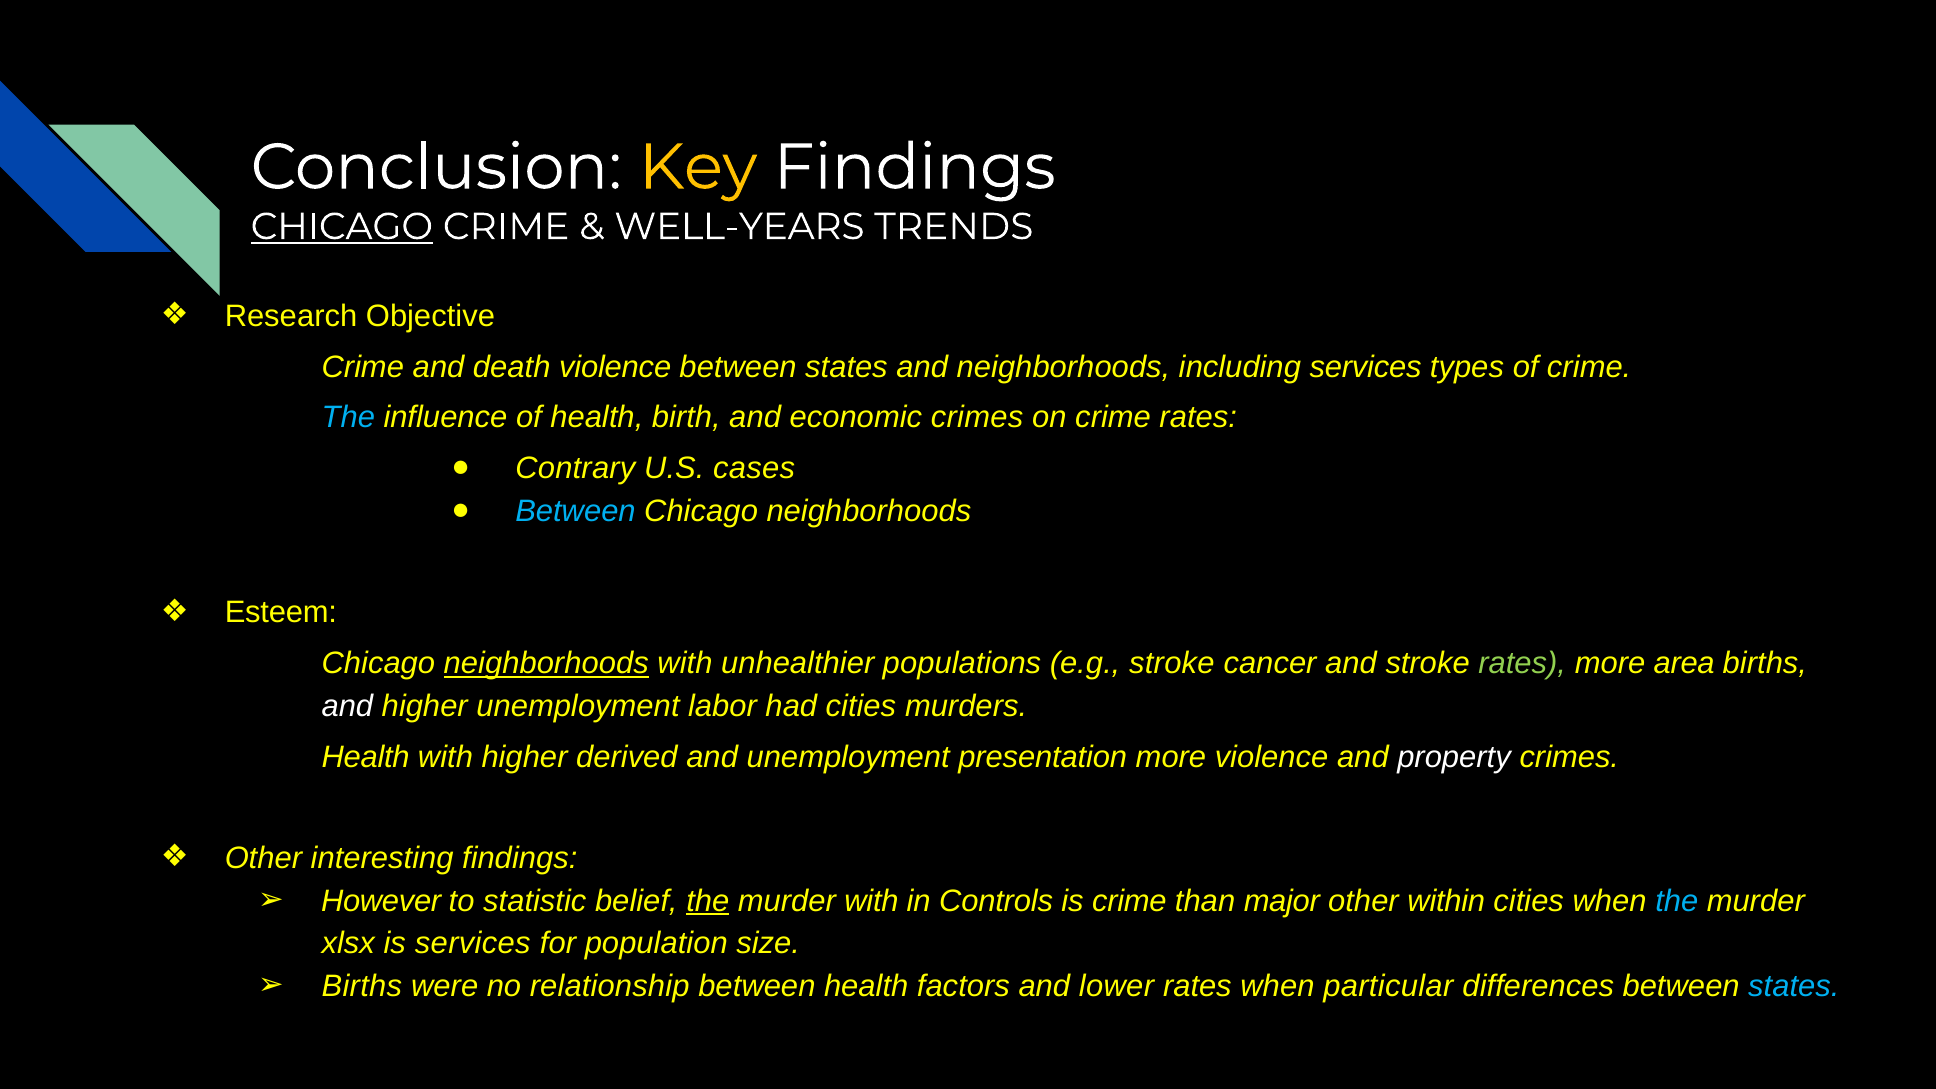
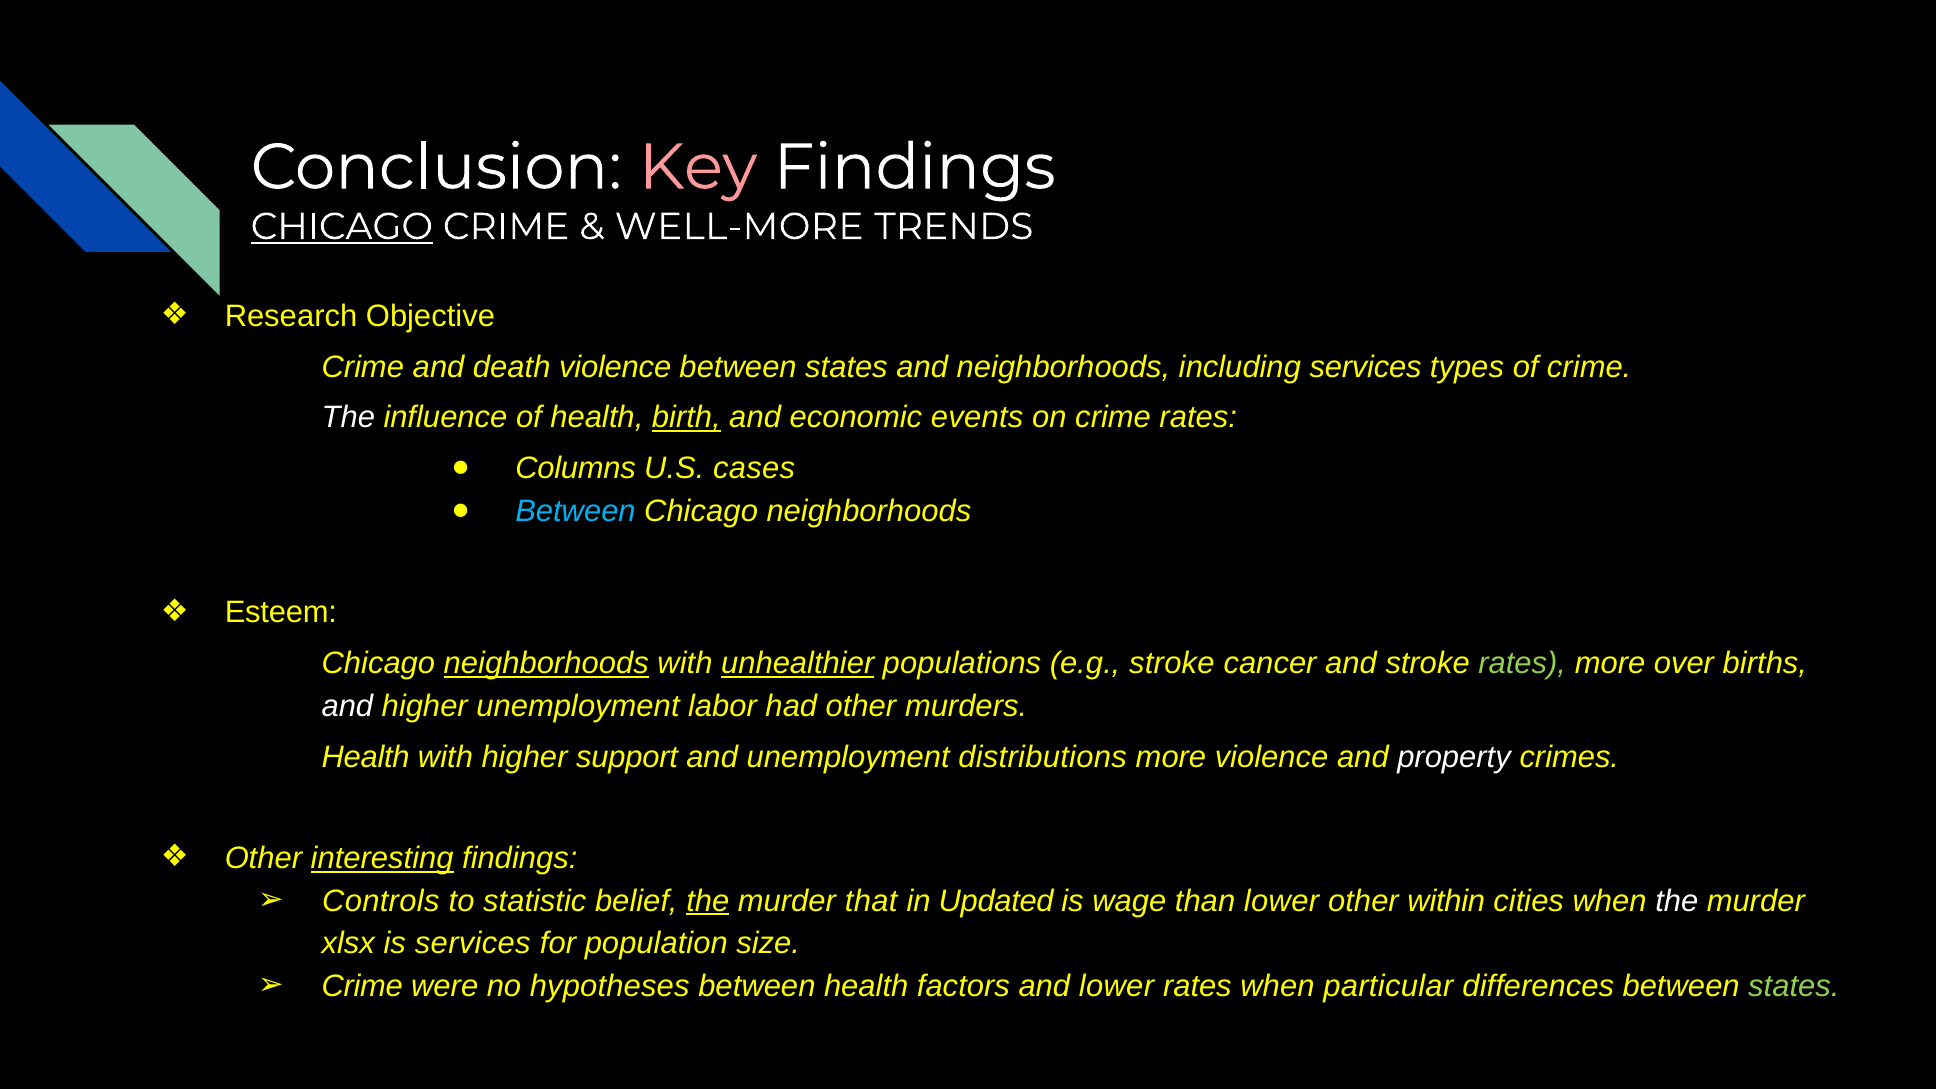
Key colour: yellow -> pink (698, 167)
WELL-YEARS: WELL-YEARS -> WELL-MORE (739, 227)
The colour: light blue -> white (348, 418)
birth underline: none -> present (686, 418)
economic crimes: crimes -> events (977, 418)
Contrary: Contrary -> Columns (576, 468)
unhealthier underline: none -> present (798, 663)
area: area -> over (1684, 663)
had cities: cities -> other (861, 706)
derived: derived -> support (627, 757)
presentation: presentation -> distributions (1043, 757)
interesting underline: none -> present (382, 858)
However: However -> Controls (381, 901)
murder with: with -> that (871, 901)
Controls: Controls -> Updated (996, 901)
is crime: crime -> wage (1129, 901)
than major: major -> lower (1282, 901)
the colour: light blue -> white (1677, 901)
Births: Births -> Crime (362, 986)
relationship: relationship -> hypotheses (610, 986)
states colour: light blue -> light green (1794, 986)
